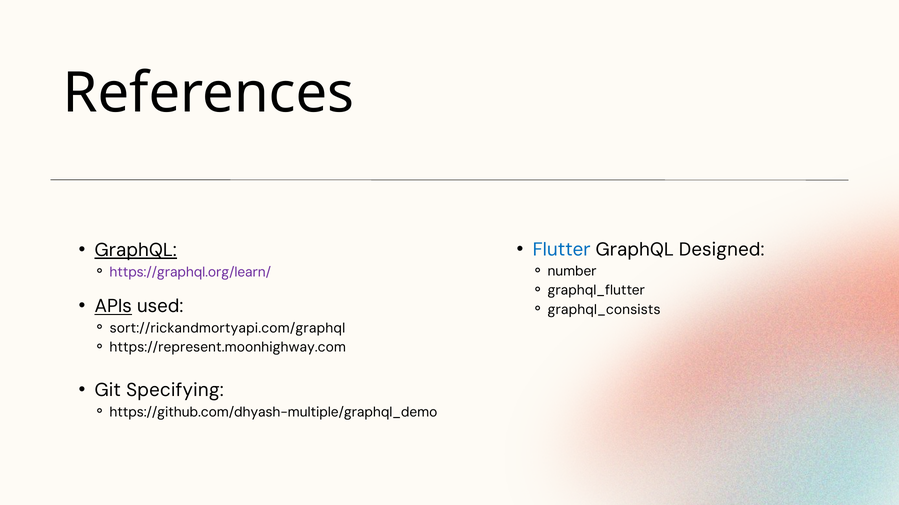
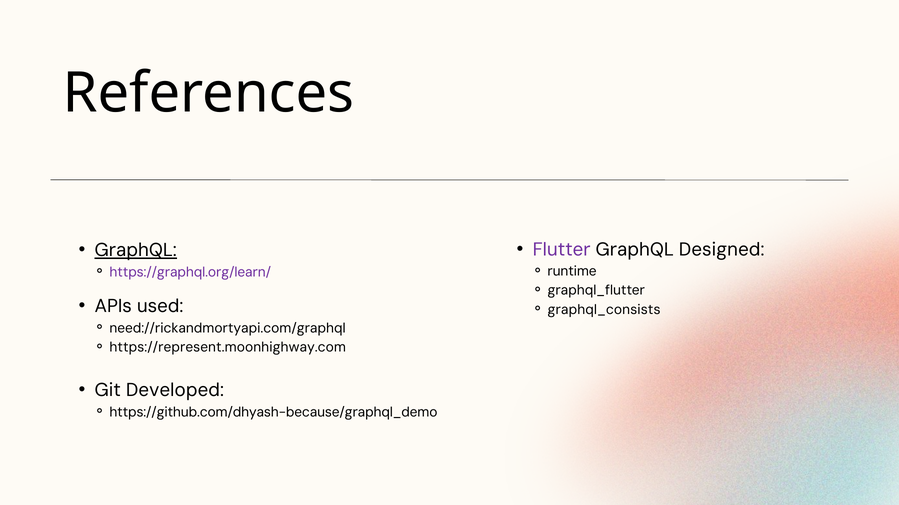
Flutter colour: blue -> purple (562, 250)
number: number -> runtime (572, 272)
APIs underline: present -> none (113, 307)
sort://rickandmortyapi.com/graphql: sort://rickandmortyapi.com/graphql -> need://rickandmortyapi.com/graphql (228, 329)
Specifying: Specifying -> Developed (175, 391)
https://github.com/dhyash-multiple/graphql_demo: https://github.com/dhyash-multiple/graphql_demo -> https://github.com/dhyash-because/graphql_demo (273, 413)
